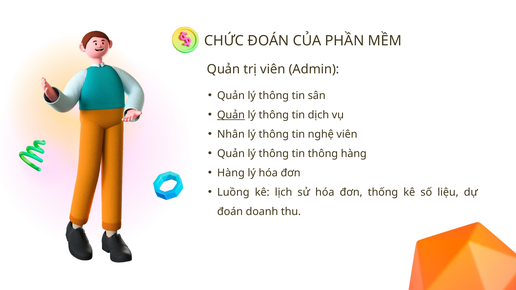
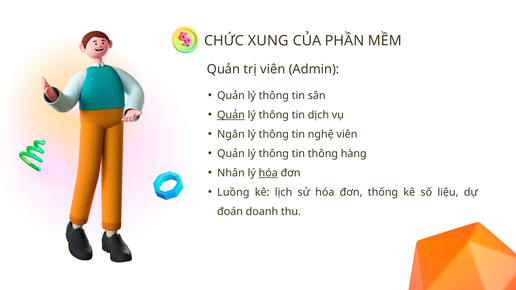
CHỨC ĐOÁN: ĐOÁN -> XUNG (268, 41)
Nhân: Nhân -> Ngân (231, 134)
Hàng: Hàng -> Nhân (231, 173)
hóa underline: none -> present (268, 173)
